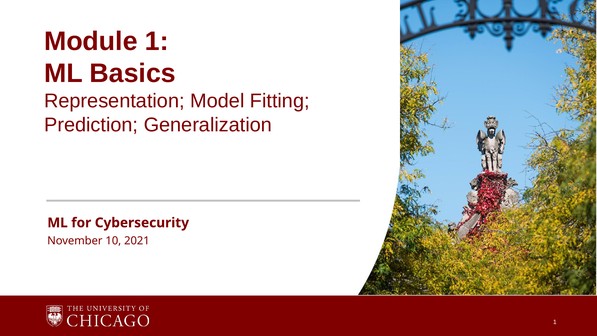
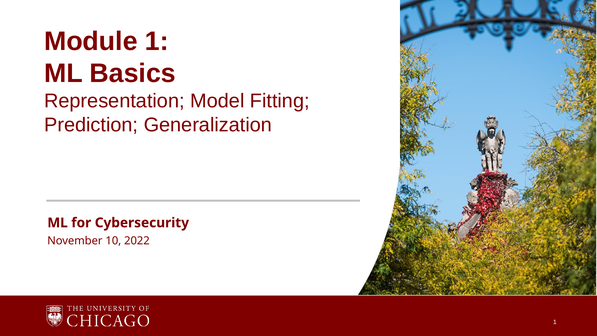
2021: 2021 -> 2022 (137, 241)
